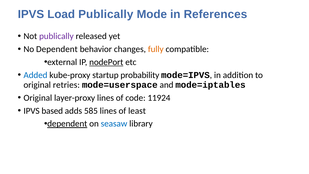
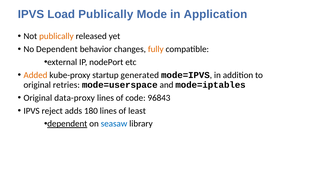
References: References -> Application (215, 14)
publically colour: purple -> orange (56, 36)
nodePort underline: present -> none (106, 62)
Added colour: blue -> orange (35, 75)
probability: probability -> generated (140, 75)
layer-proxy: layer-proxy -> data-proxy (75, 98)
11924: 11924 -> 96843 (159, 98)
based: based -> reject (52, 111)
585: 585 -> 180 (91, 111)
